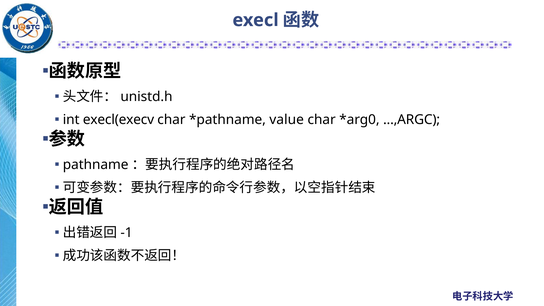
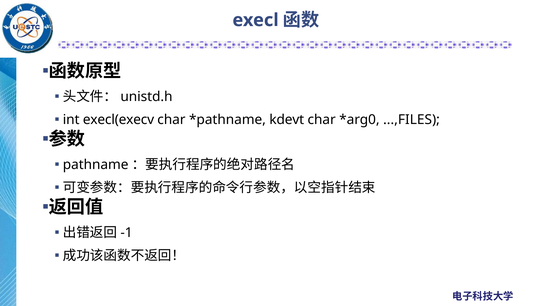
value: value -> kdevt (287, 120)
...,ARGC: ...,ARGC -> ...,FILES (412, 120)
